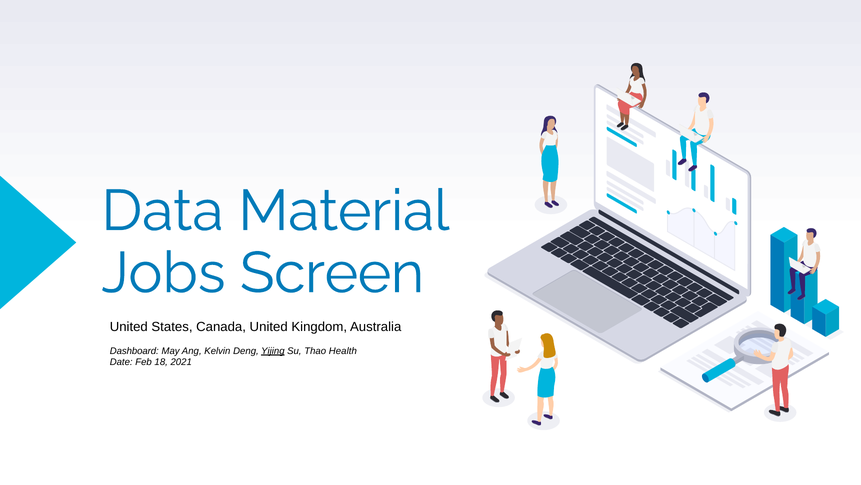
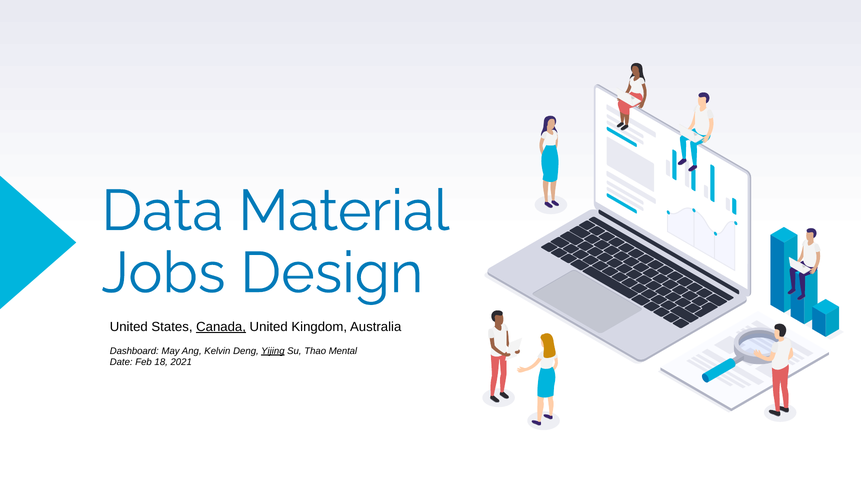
Screen: Screen -> Design (332, 273)
Canada underline: none -> present (221, 326)
Health: Health -> Mental (343, 350)
